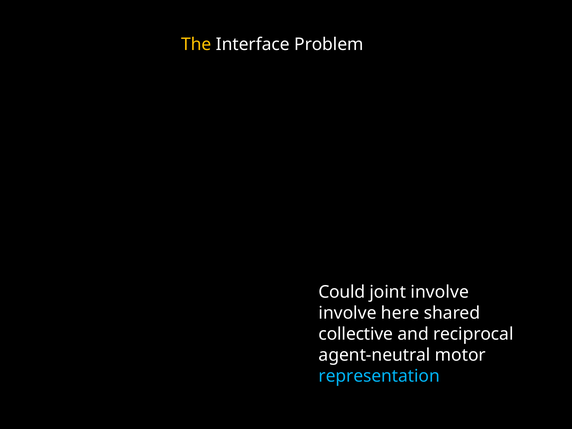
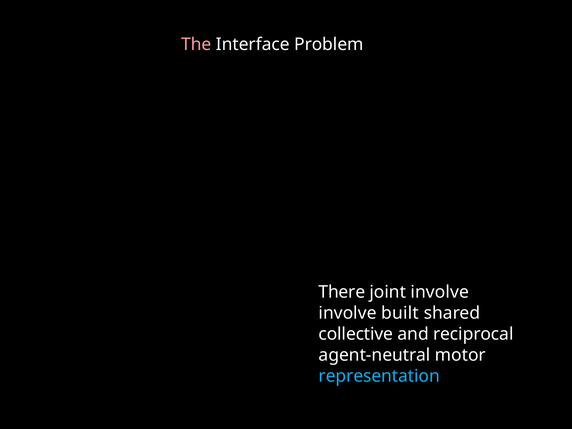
The colour: yellow -> pink (196, 44)
Could: Could -> There (342, 292)
here: here -> built (400, 313)
